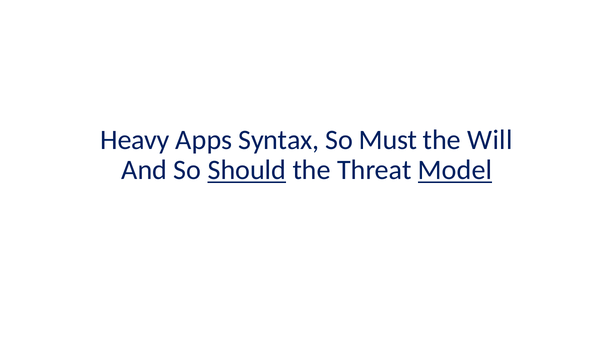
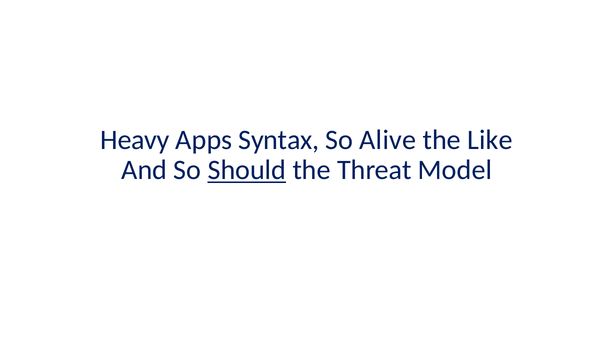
Must: Must -> Alive (388, 140)
Will: Will -> Like (490, 140)
Model underline: present -> none (455, 170)
